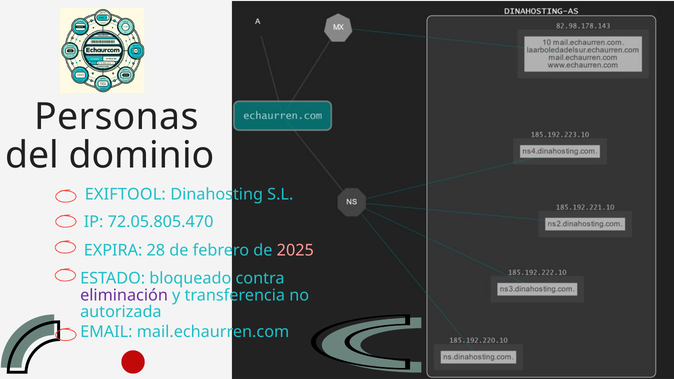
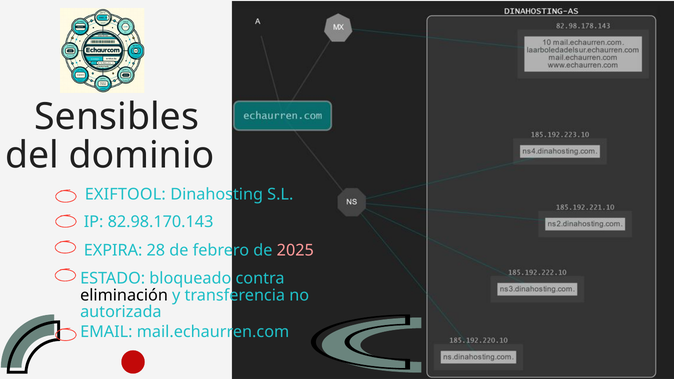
Personas: Personas -> Sensibles (117, 117)
72.05.805.470: 72.05.805.470 -> 82.98.170.143 (161, 222)
eliminación colour: purple -> black (124, 295)
